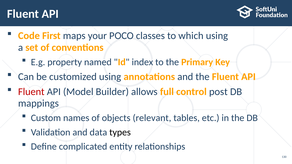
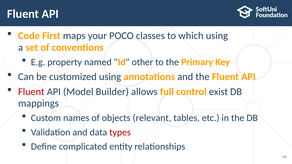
index: index -> other (142, 62)
post: post -> exist (218, 92)
types colour: black -> red (120, 132)
